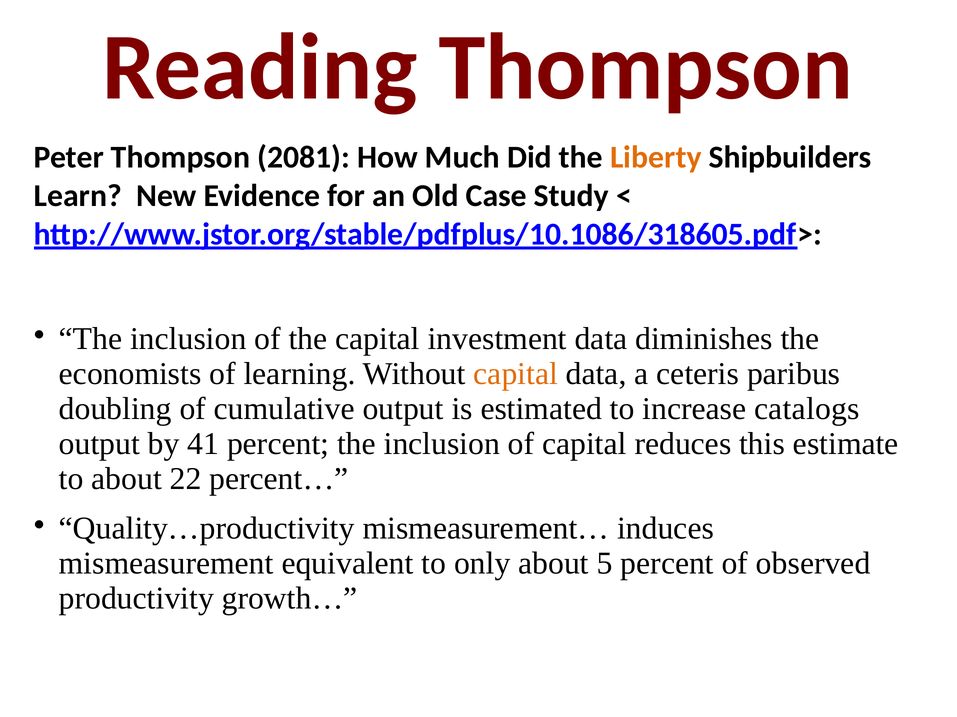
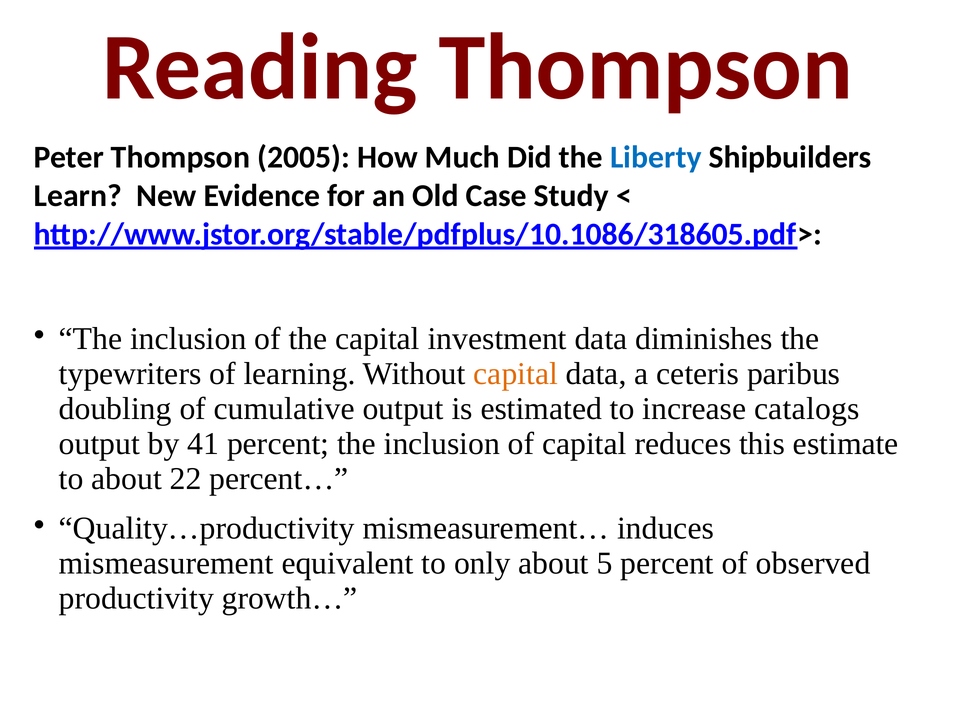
2081: 2081 -> 2005 (304, 157)
Liberty colour: orange -> blue (656, 157)
economists: economists -> typewriters (130, 374)
